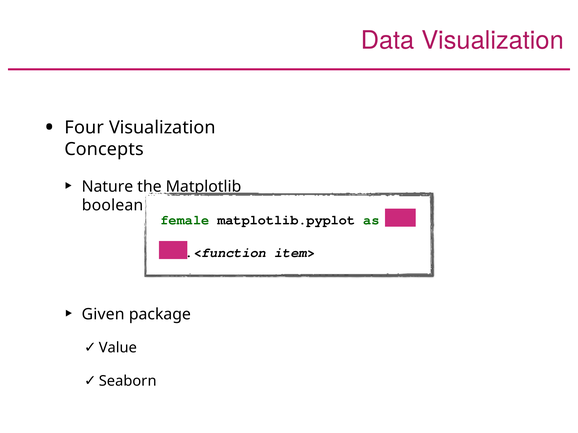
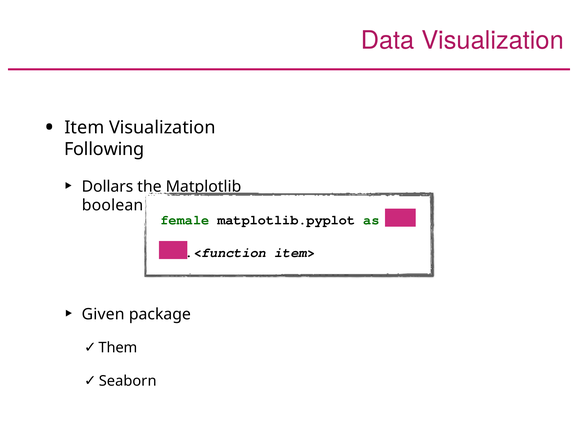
Four: Four -> Item (84, 128)
Concepts: Concepts -> Following (104, 149)
Nature: Nature -> Dollars (107, 187)
Value: Value -> Them (118, 348)
